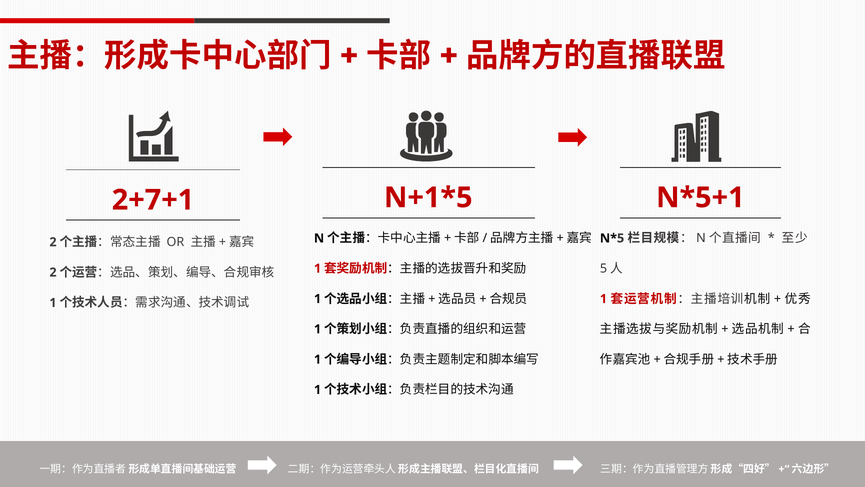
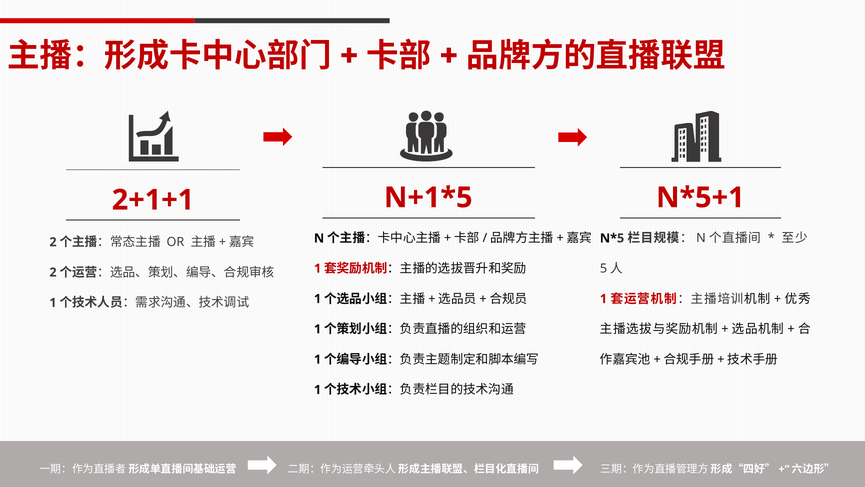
2+7+1: 2+7+1 -> 2+1+1 (153, 200)
